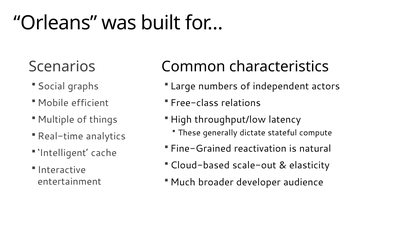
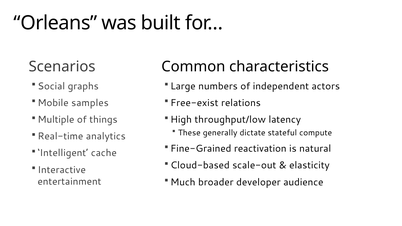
efficient: efficient -> samples (90, 103)
Free-class: Free-class -> Free-exist (194, 103)
